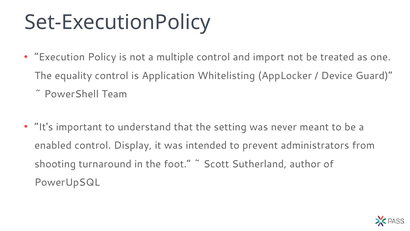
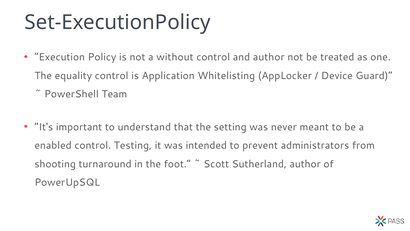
multiple: multiple -> without (175, 57)
and import: import -> author (269, 57)
Display: Display -> Testing (133, 145)
